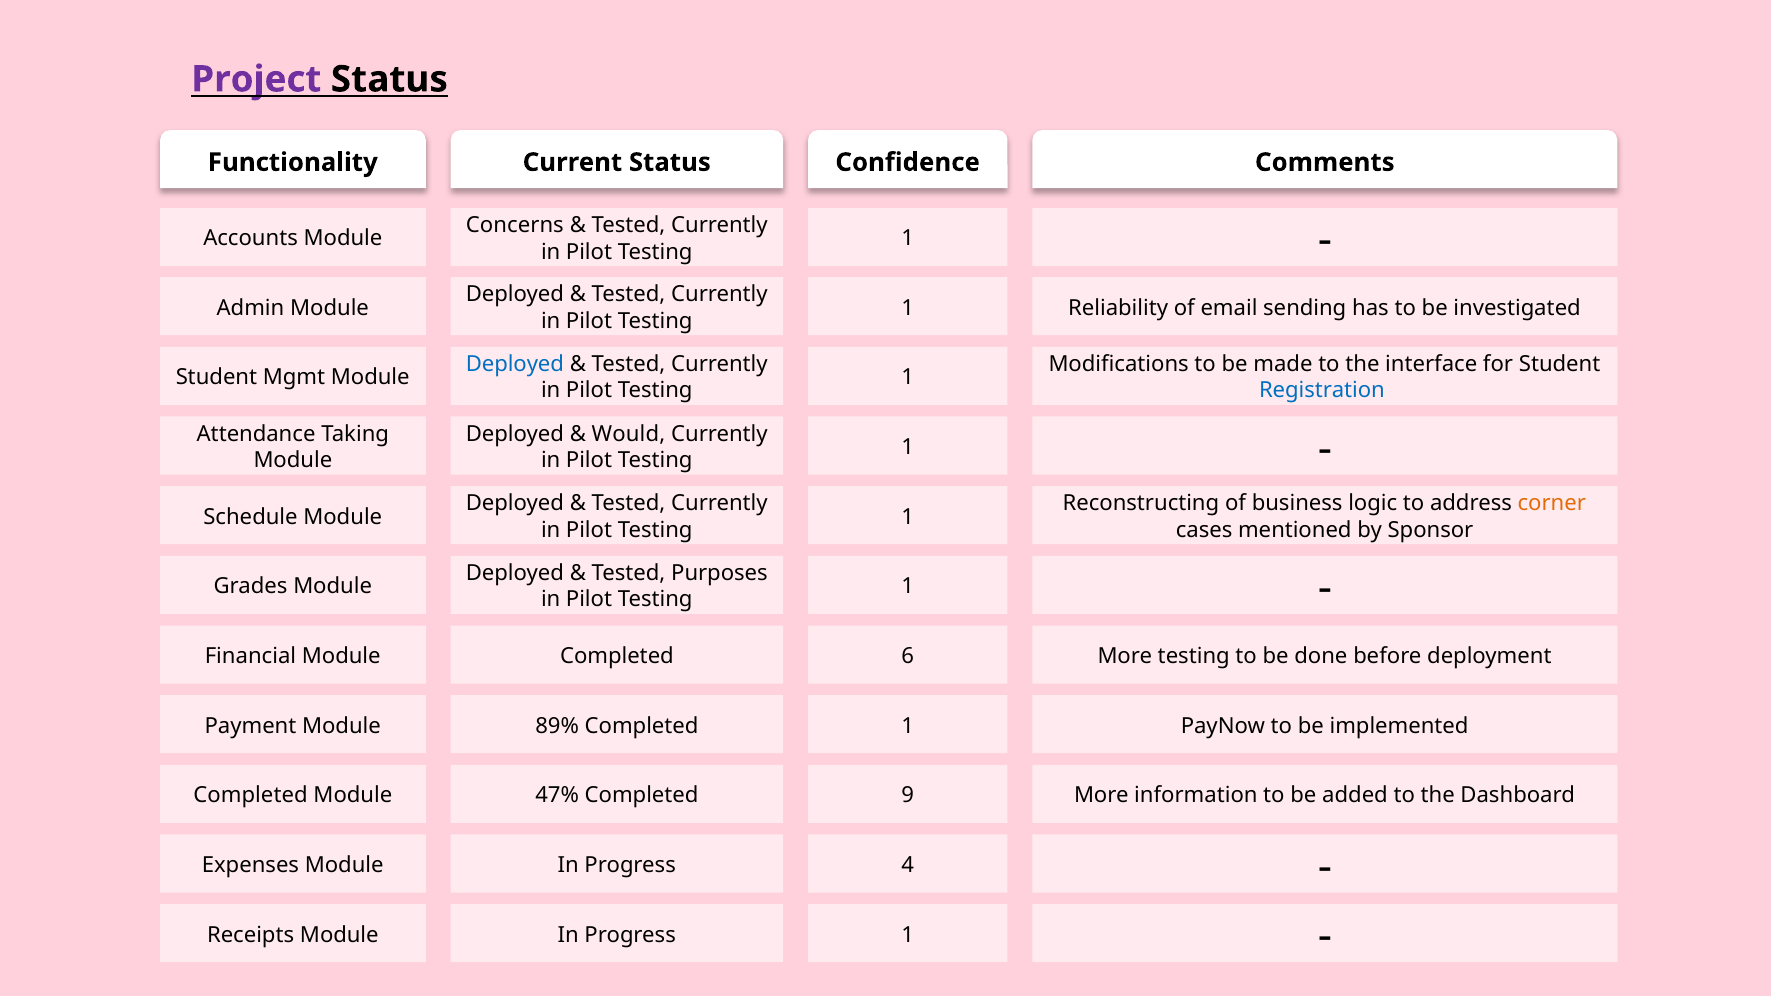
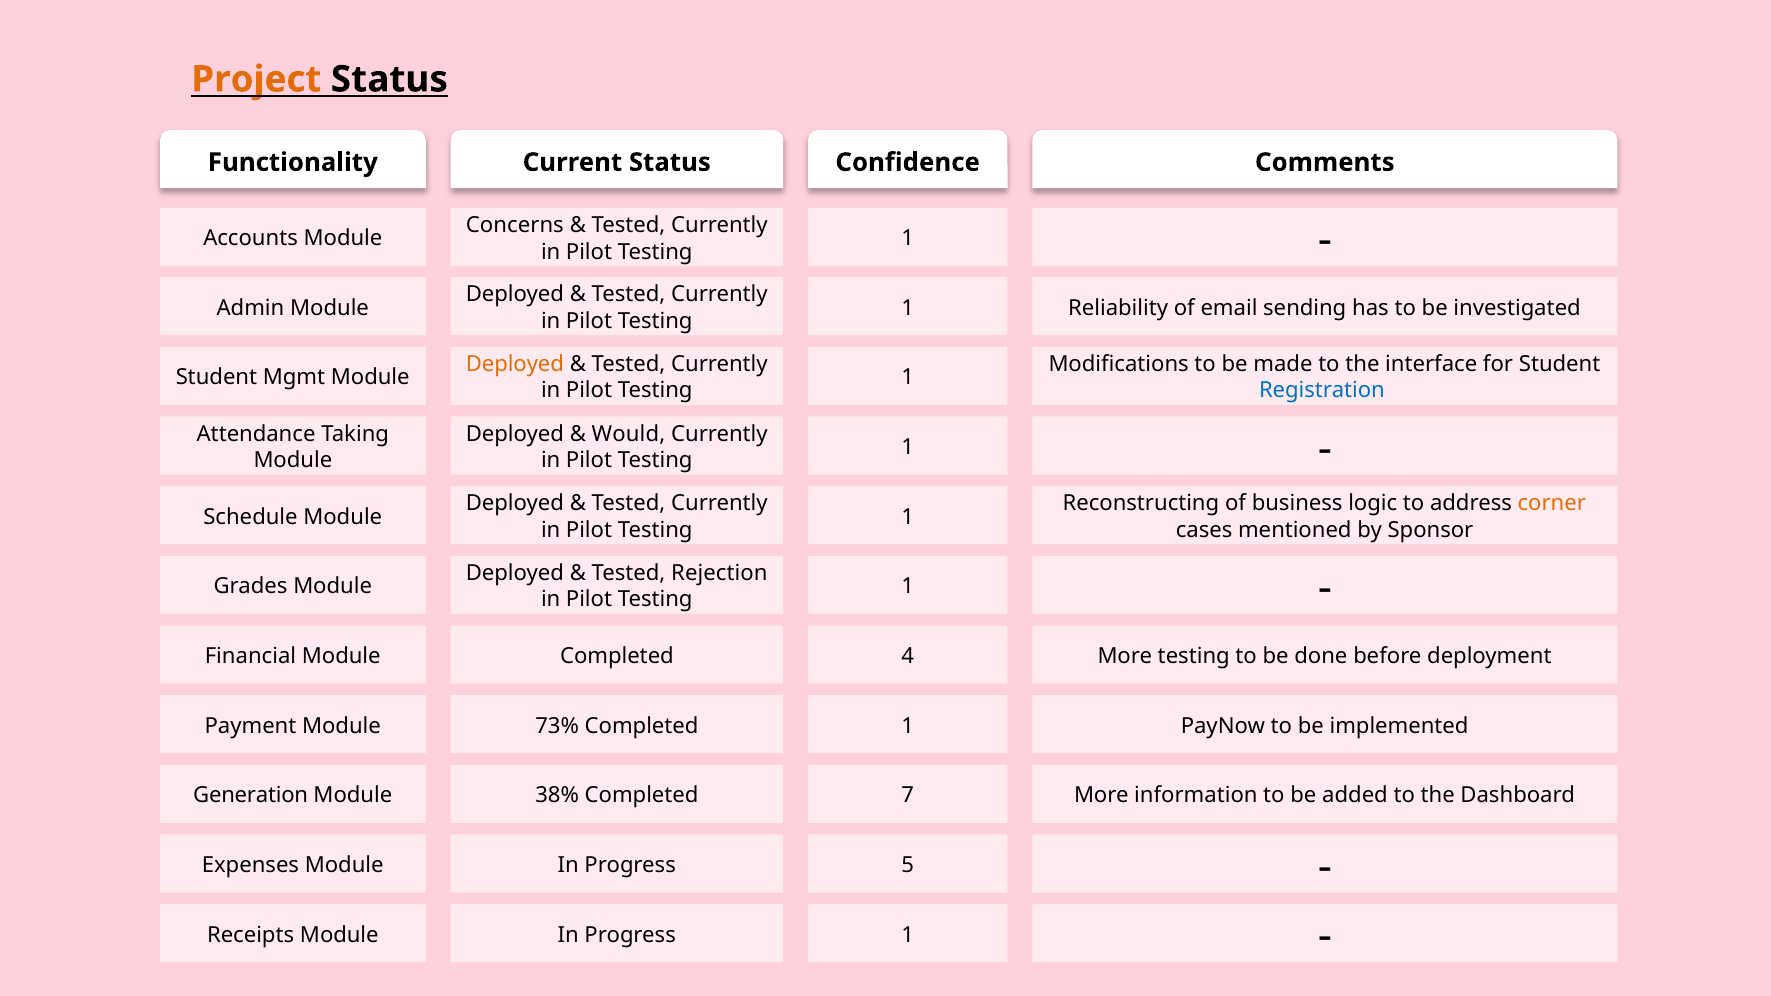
Project colour: purple -> orange (256, 79)
Deployed colour: blue -> orange (515, 364)
Purposes: Purposes -> Rejection (719, 573)
6: 6 -> 4 (908, 656)
89%: 89% -> 73% (557, 726)
Completed: Completed -> Generation (251, 796)
47%: 47% -> 38% (557, 796)
9: 9 -> 7 (908, 796)
4: 4 -> 5 (908, 865)
